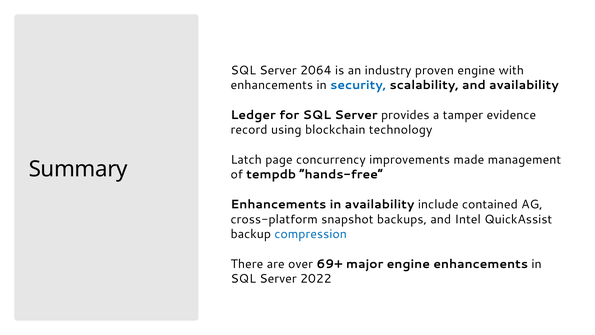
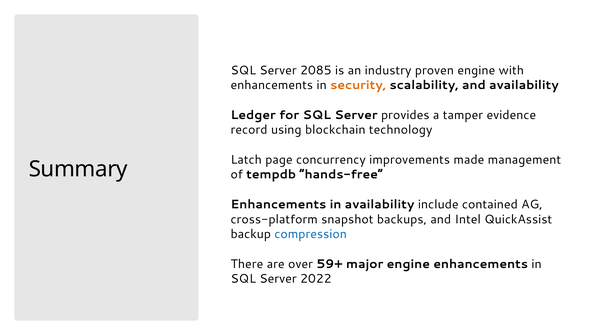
2064: 2064 -> 2085 (316, 70)
security colour: blue -> orange (358, 85)
69+: 69+ -> 59+ (330, 264)
